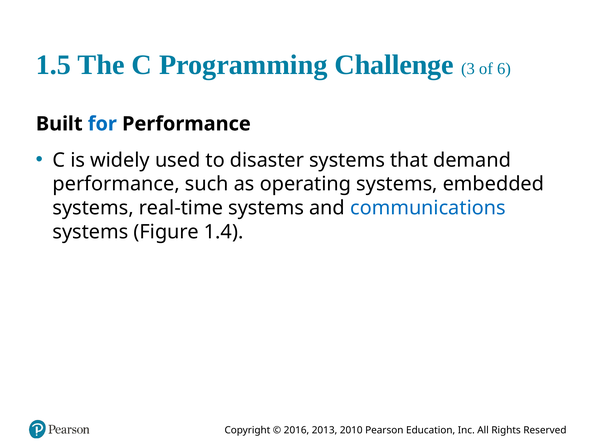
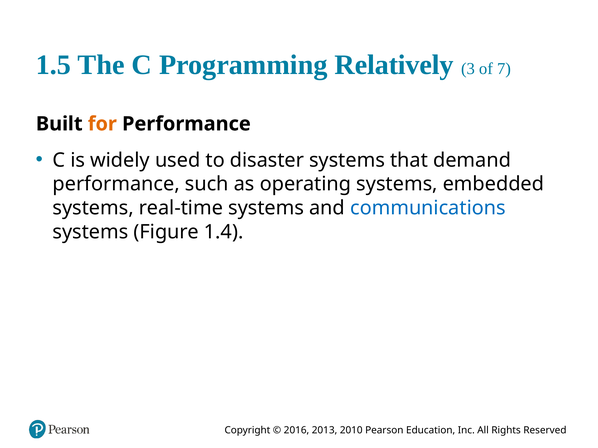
Challenge: Challenge -> Relatively (394, 65)
6: 6 -> 7 (504, 69)
for colour: blue -> orange (102, 124)
